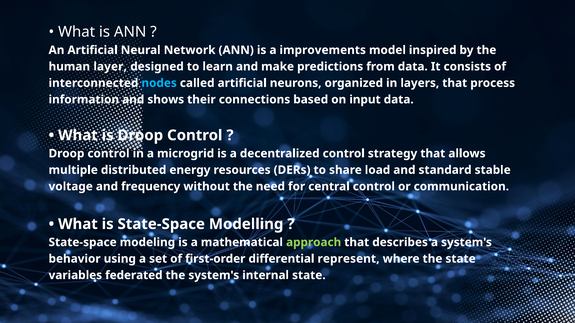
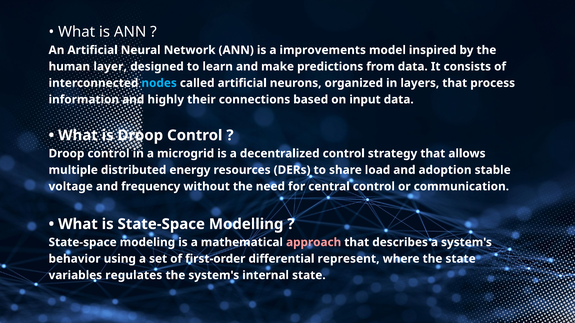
shows: shows -> highly (166, 100)
standard: standard -> adoption (445, 170)
approach colour: light green -> pink (314, 243)
federated: federated -> regulates (134, 276)
